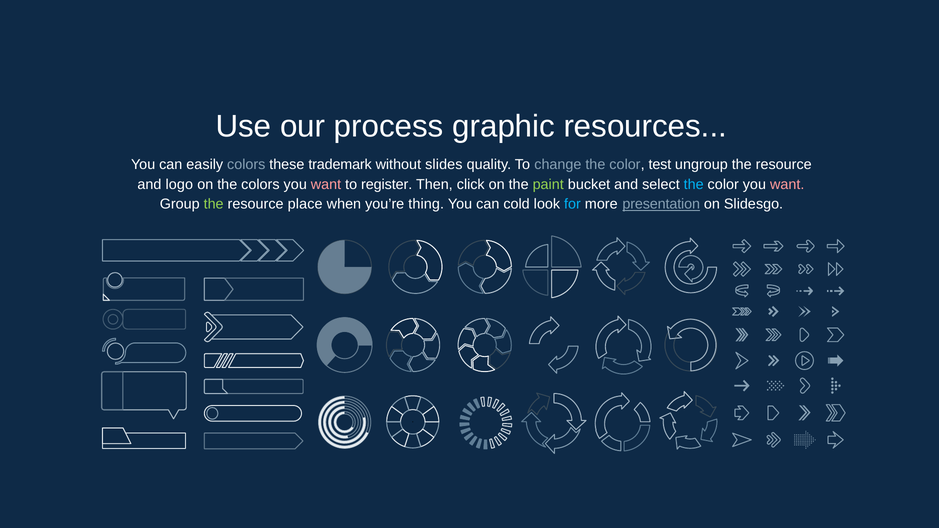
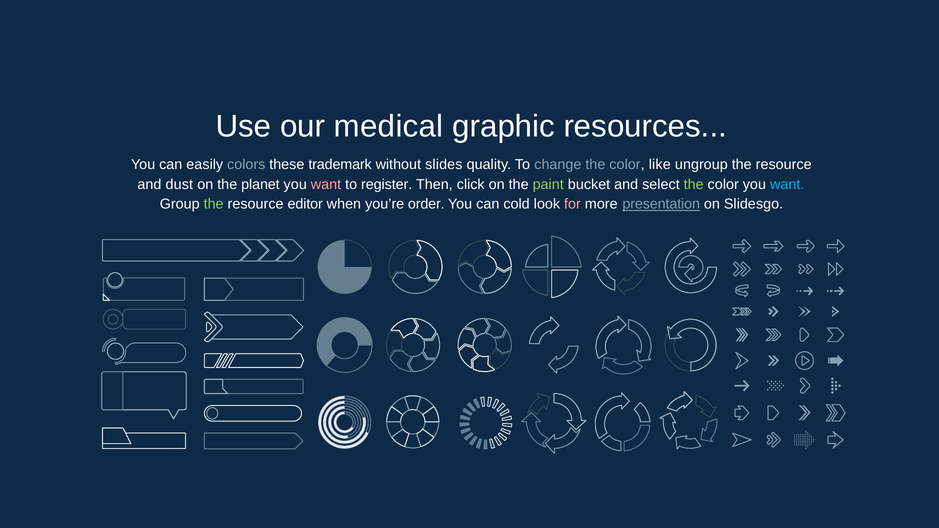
process: process -> medical (389, 126)
test: test -> like (660, 165)
logo: logo -> dust (179, 185)
the colors: colors -> planet (260, 185)
the colour: light blue -> light green (694, 185)
want colour: pink -> light blue (787, 185)
place: place -> editor (305, 204)
thing: thing -> order (426, 204)
for colour: light blue -> pink (572, 204)
